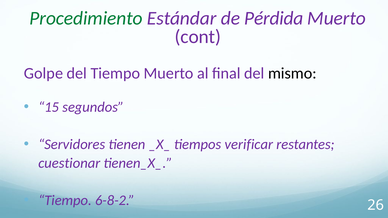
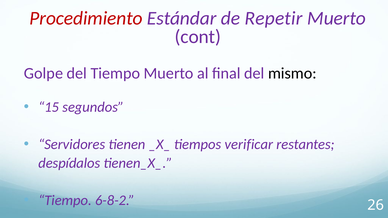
Procedimiento colour: green -> red (86, 18)
Pérdida: Pérdida -> Repetir (274, 18)
cuestionar: cuestionar -> despídalos (69, 163)
